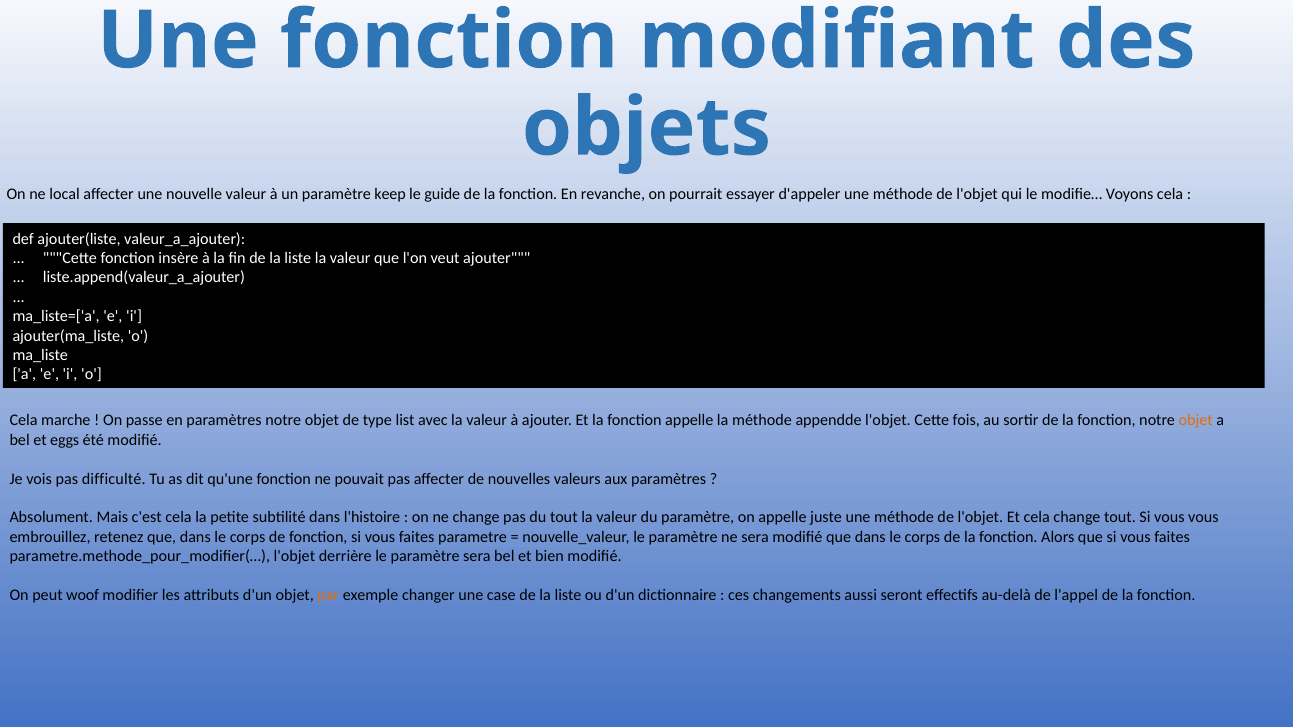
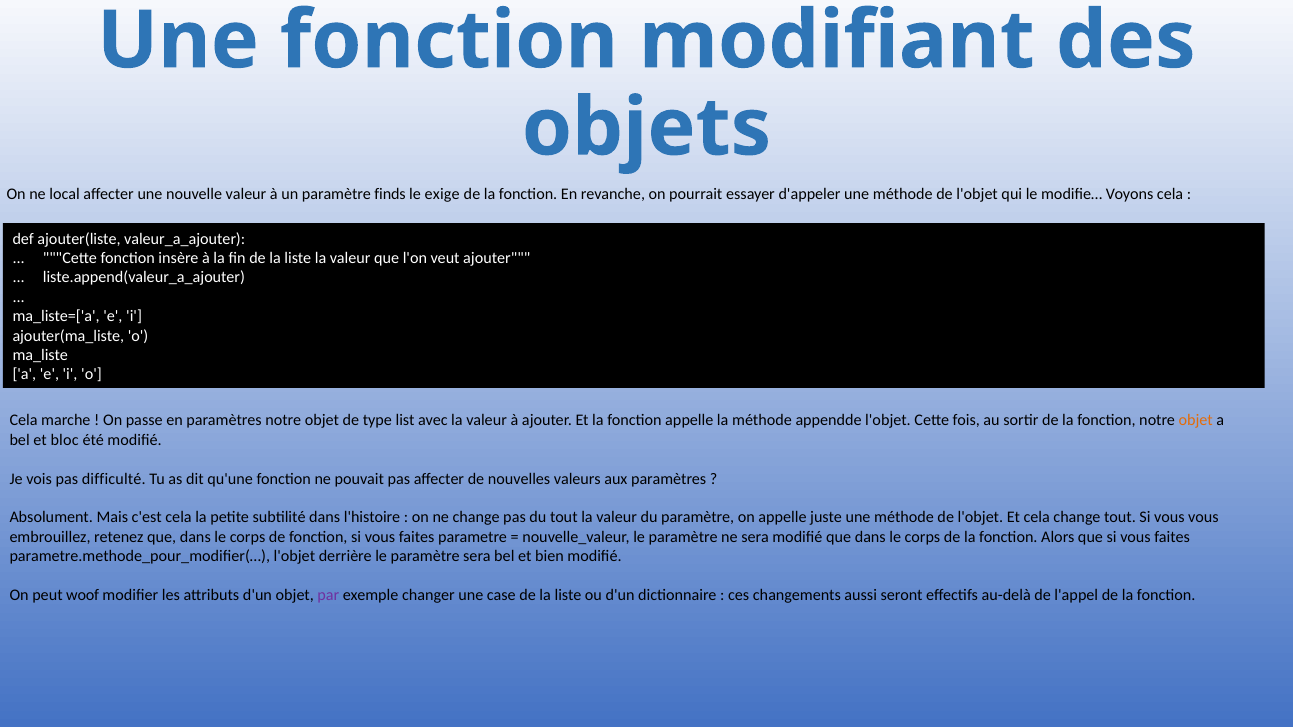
keep: keep -> finds (390, 194)
guide: guide -> exige (442, 194)
eggs: eggs -> bloc (65, 440)
par colour: orange -> purple (328, 595)
